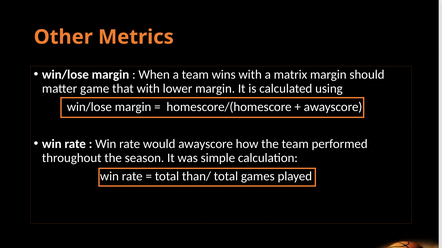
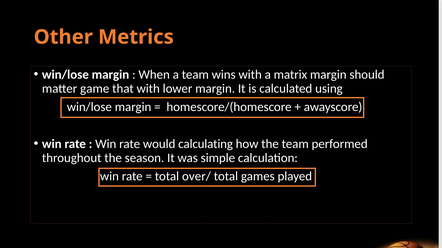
would awayscore: awayscore -> calculating (206, 144)
than/: than/ -> over/ (196, 177)
